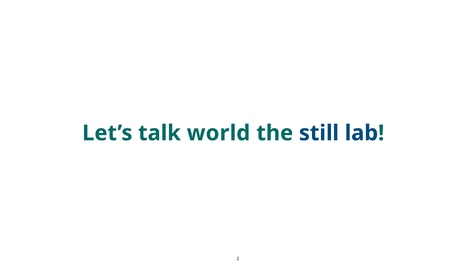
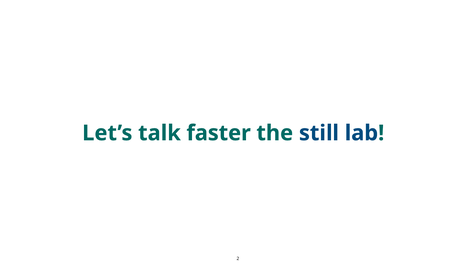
world: world -> faster (219, 133)
